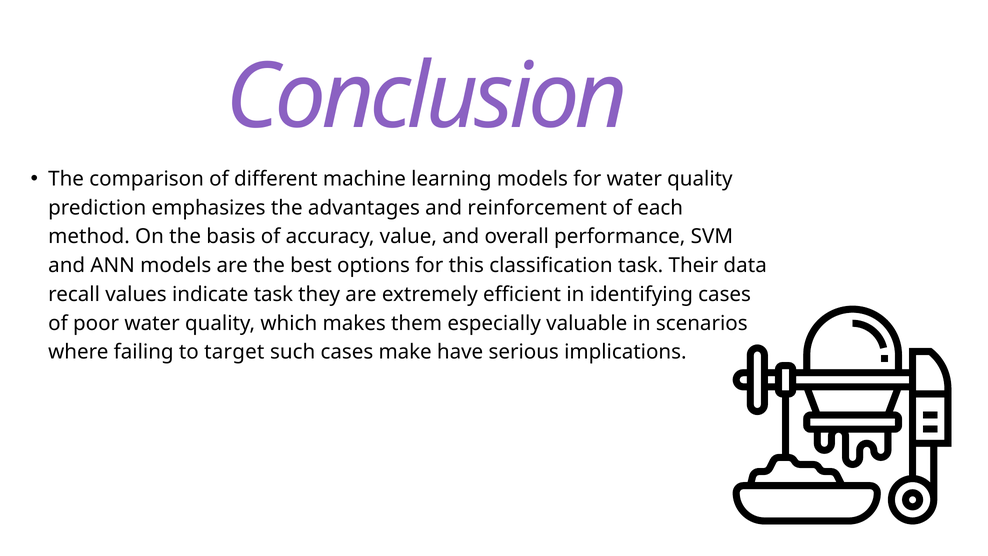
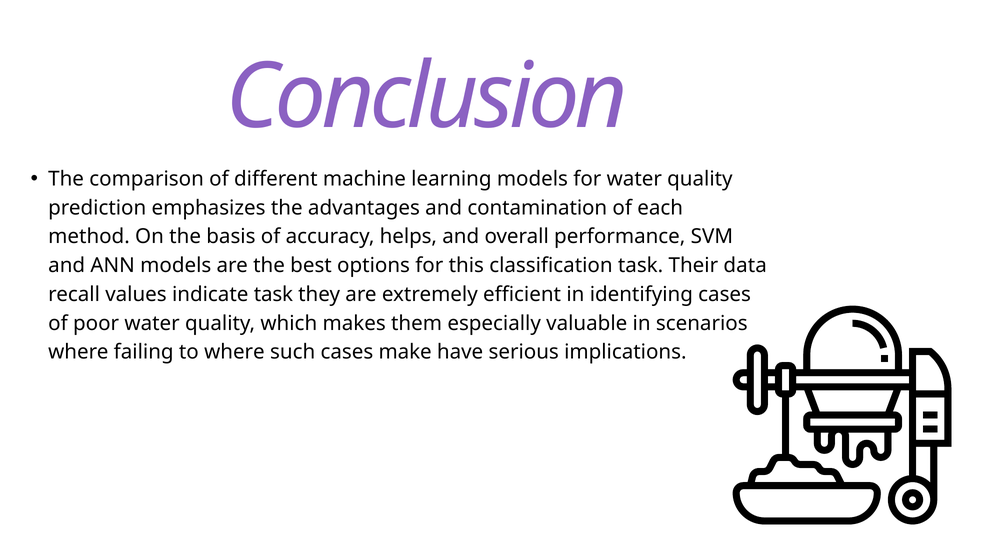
reinforcement: reinforcement -> contamination (537, 208)
value: value -> helps (408, 237)
to target: target -> where (234, 352)
